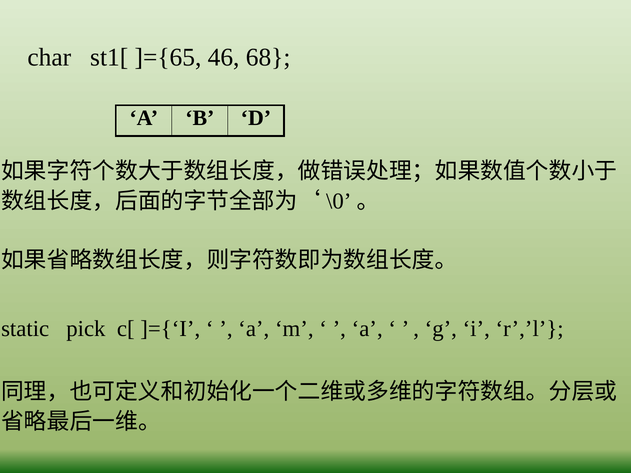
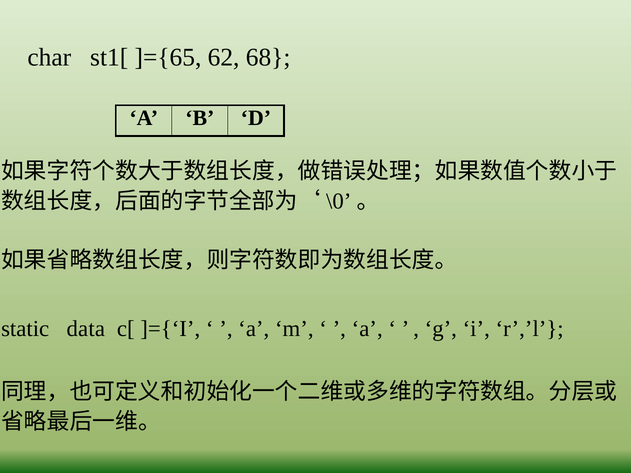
46: 46 -> 62 (224, 58)
pick: pick -> data (86, 329)
